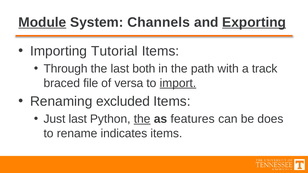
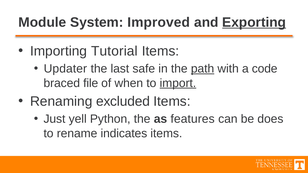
Module underline: present -> none (42, 22)
Channels: Channels -> Improved (159, 22)
Through: Through -> Updater (65, 69)
both: both -> safe (144, 69)
path underline: none -> present (203, 69)
track: track -> code (265, 69)
versa: versa -> when (129, 83)
Just last: last -> yell (78, 119)
the underline: present -> none (142, 119)
